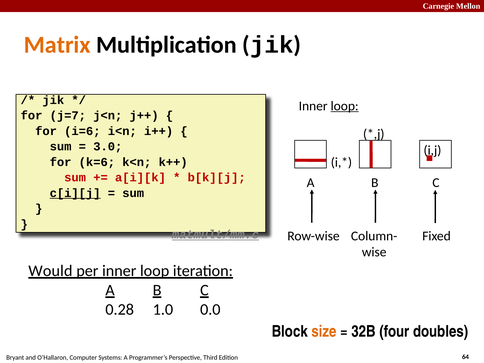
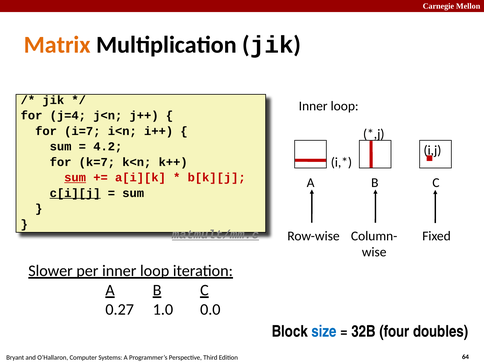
loop underline: present -> none (345, 106)
j=7: j=7 -> j=4 (68, 116)
i=6: i=6 -> i=7 (82, 131)
3.0: 3.0 -> 4.2 (108, 147)
k=6: k=6 -> k=7 (97, 162)
sum underline: none -> present (75, 178)
Would: Would -> Slower (51, 271)
0.28: 0.28 -> 0.27 (120, 310)
size colour: orange -> blue (324, 332)
